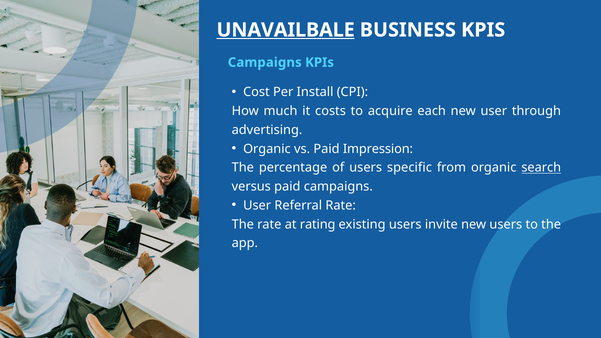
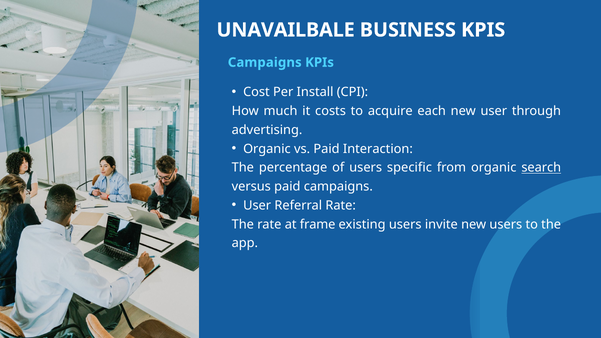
UNAVAILBALE underline: present -> none (286, 30)
Impression: Impression -> Interaction (378, 149)
rating: rating -> frame (318, 224)
